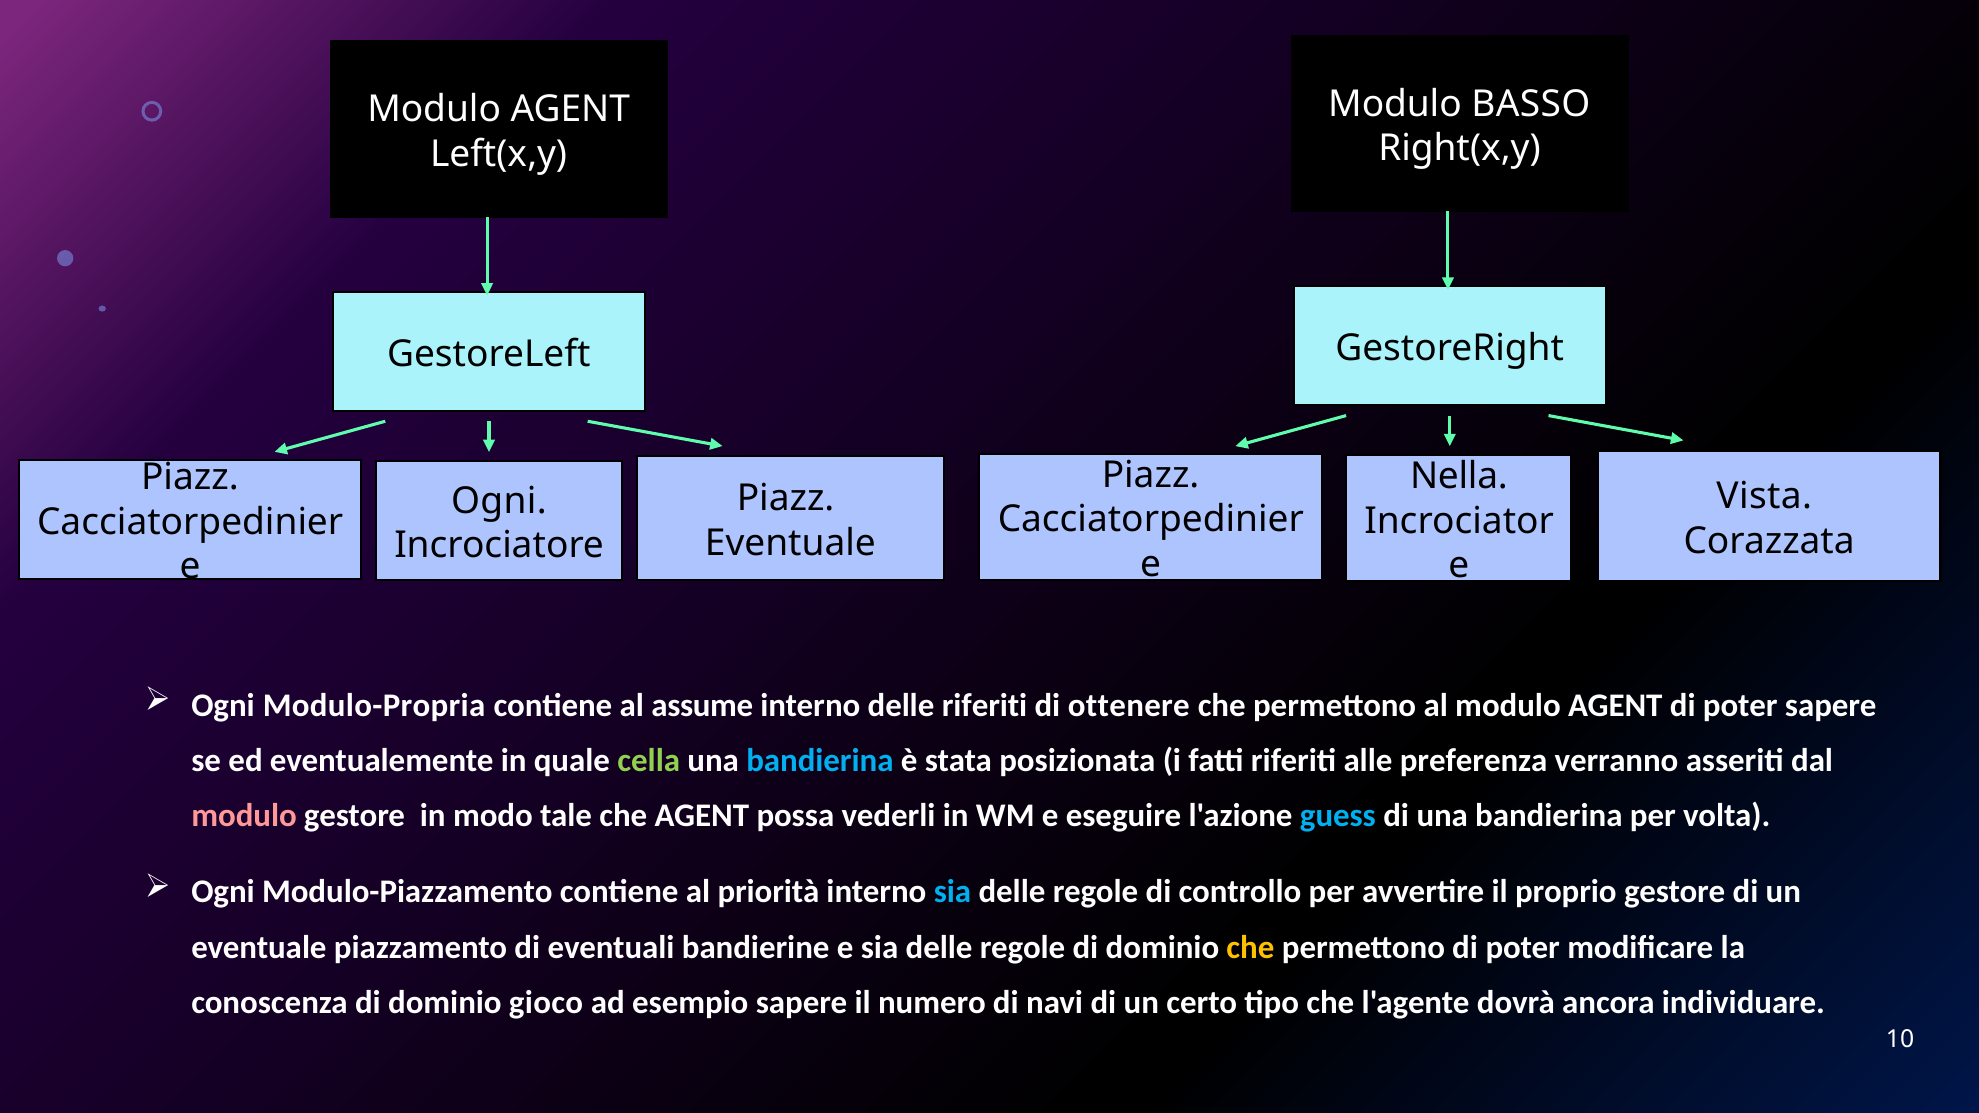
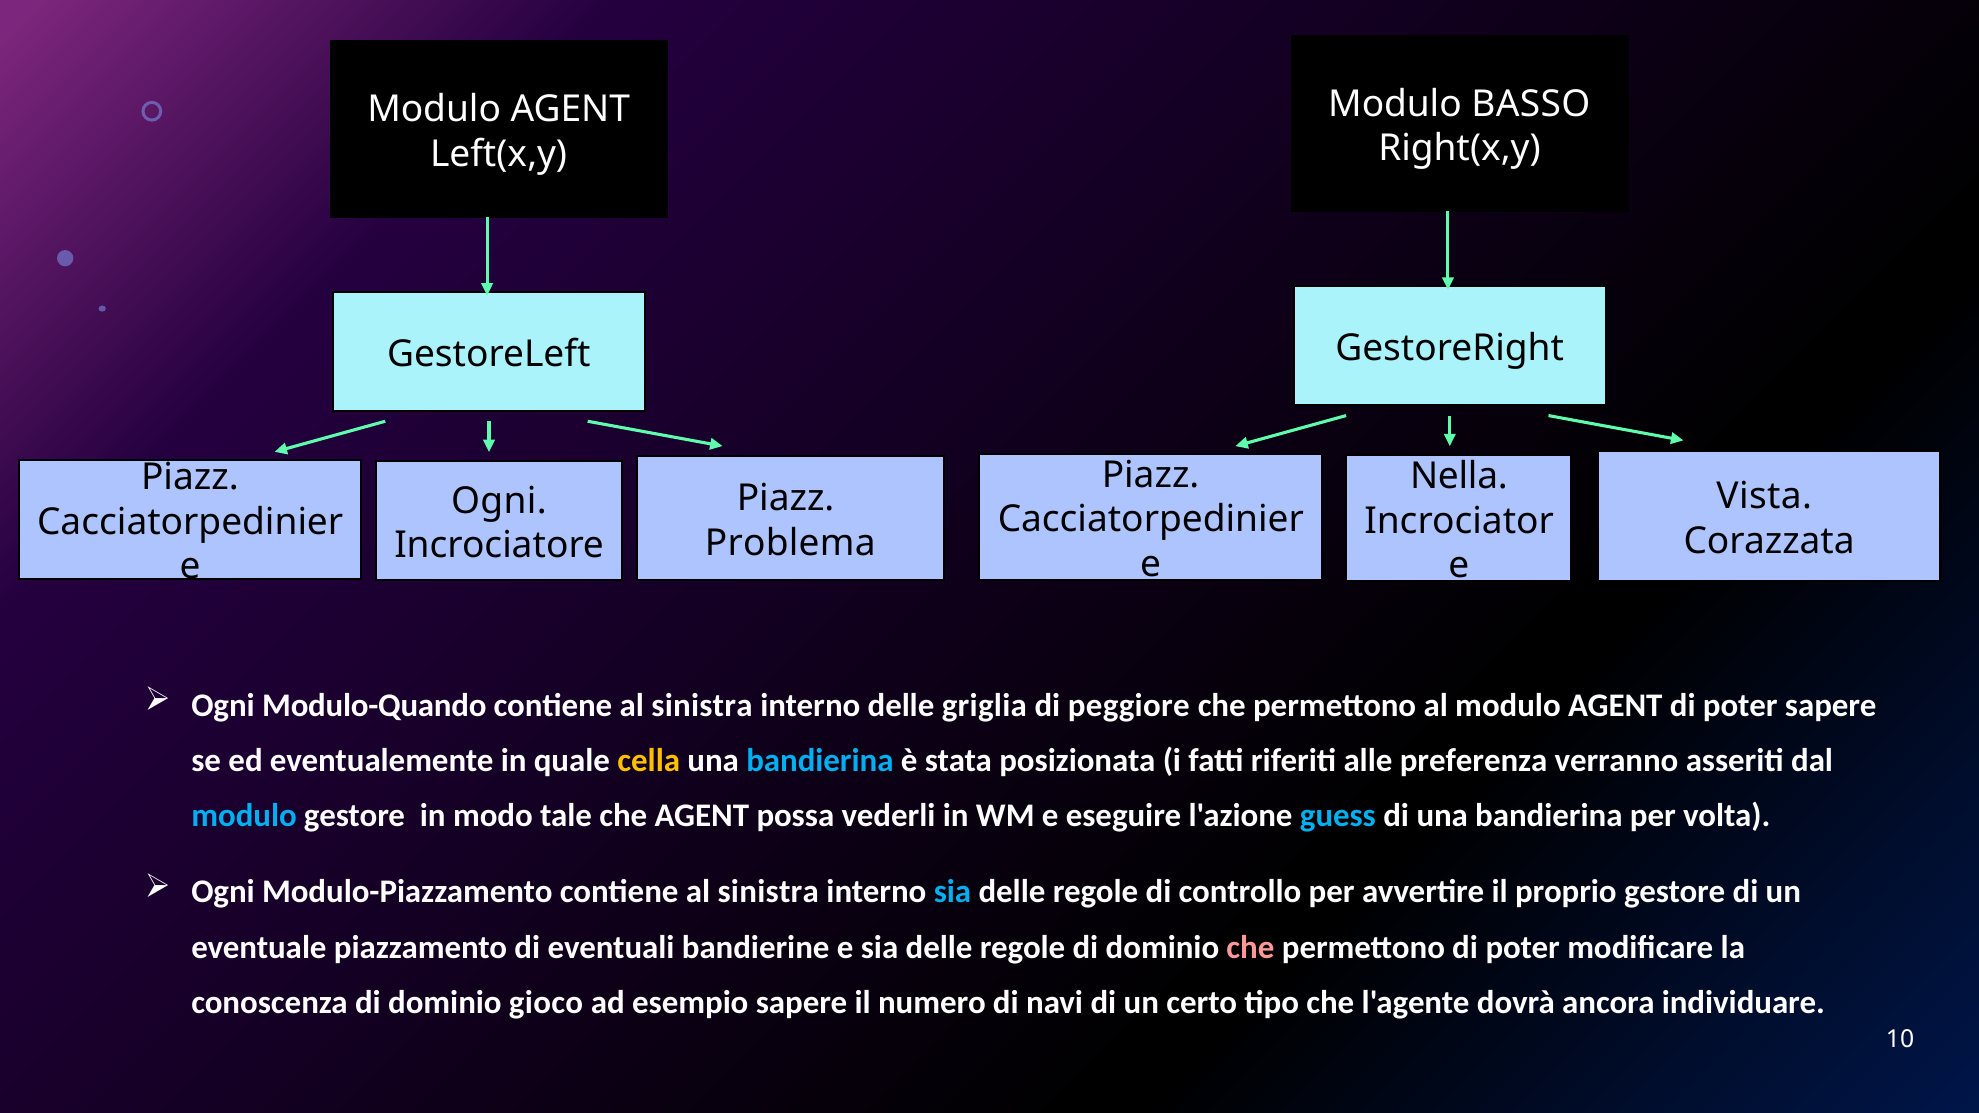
Eventuale: Eventuale -> Problema (790, 543)
Modulo-Propria: Modulo-Propria -> Modulo-Quando (374, 705)
assume: assume -> sinistra (702, 705)
delle riferiti: riferiti -> griglia (984, 705)
ottenere: ottenere -> peggiore (1129, 705)
cella colour: light green -> yellow (649, 761)
modulo colour: pink -> light blue (244, 816)
Modulo-Piazzamento contiene al priorità: priorità -> sinistra (768, 892)
che colour: yellow -> pink (1250, 947)
